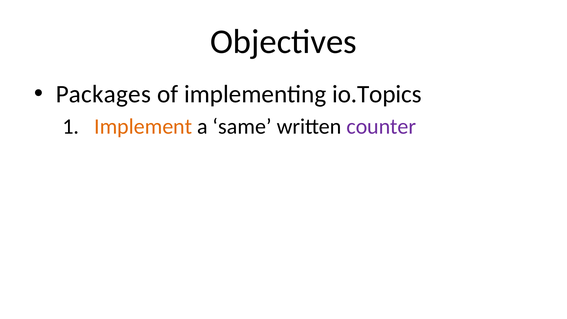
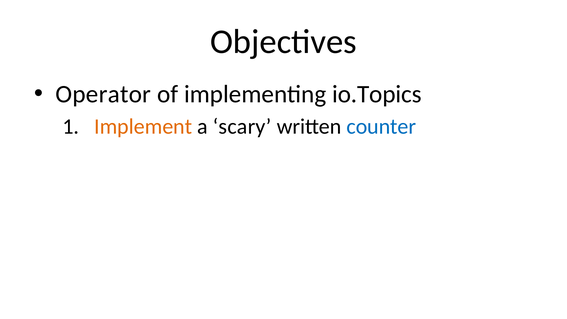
Packages: Packages -> Operator (103, 94)
same: same -> scary (242, 127)
counter colour: purple -> blue (381, 127)
